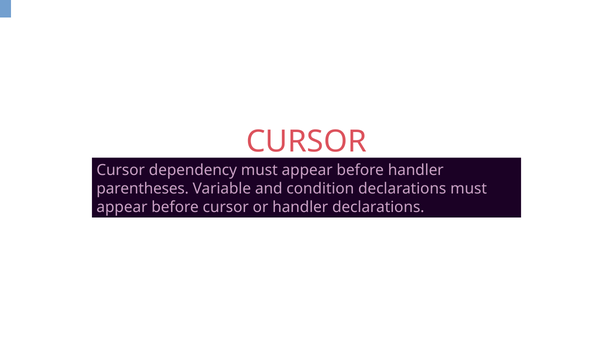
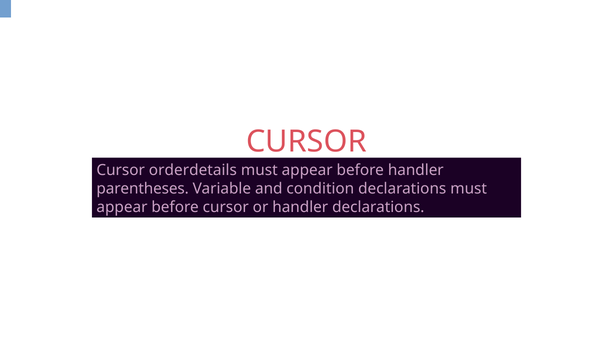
dependency: dependency -> orderdetails (193, 170)
